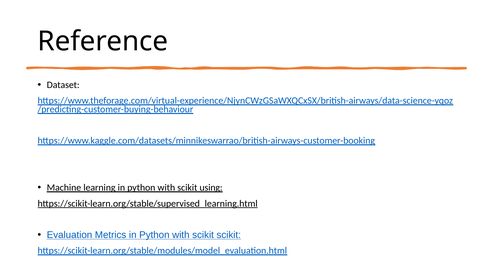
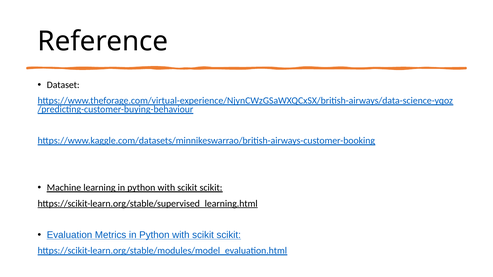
using: using -> scikit (211, 188)
